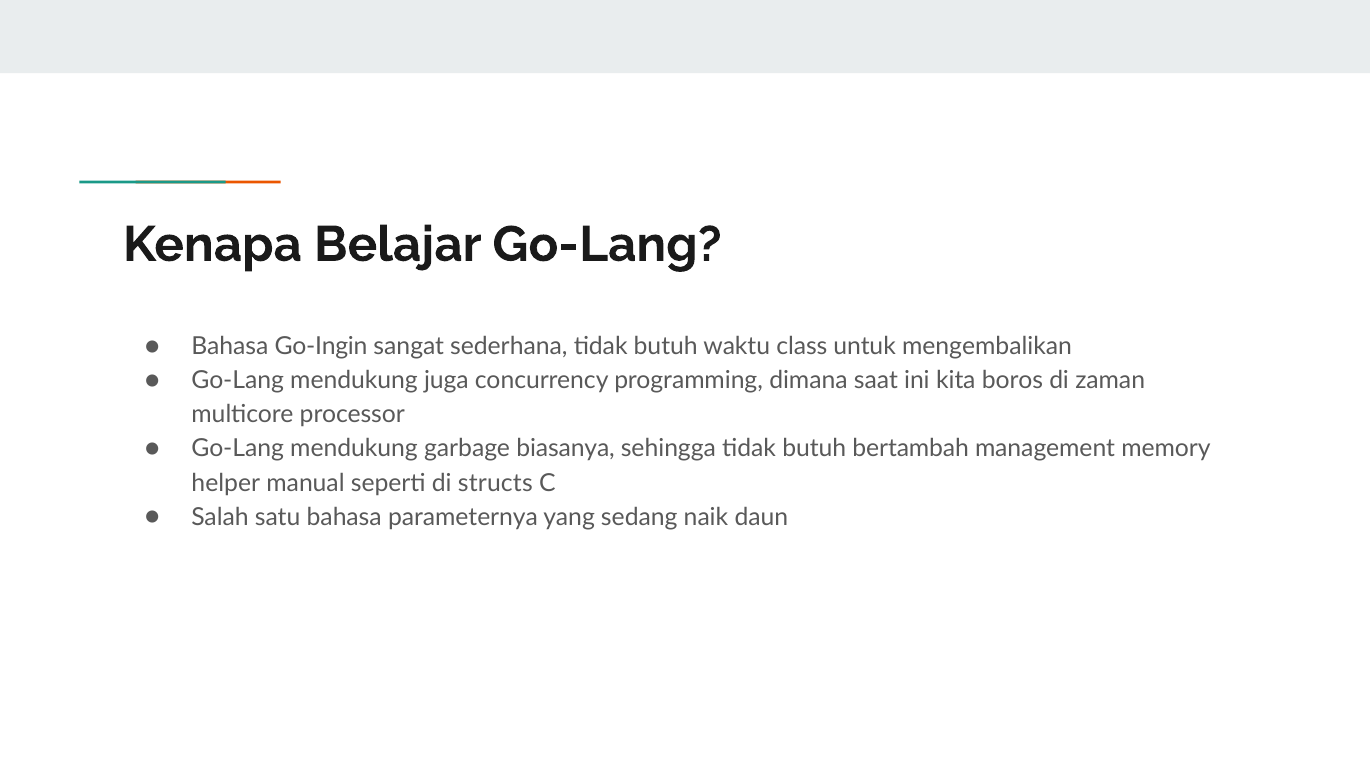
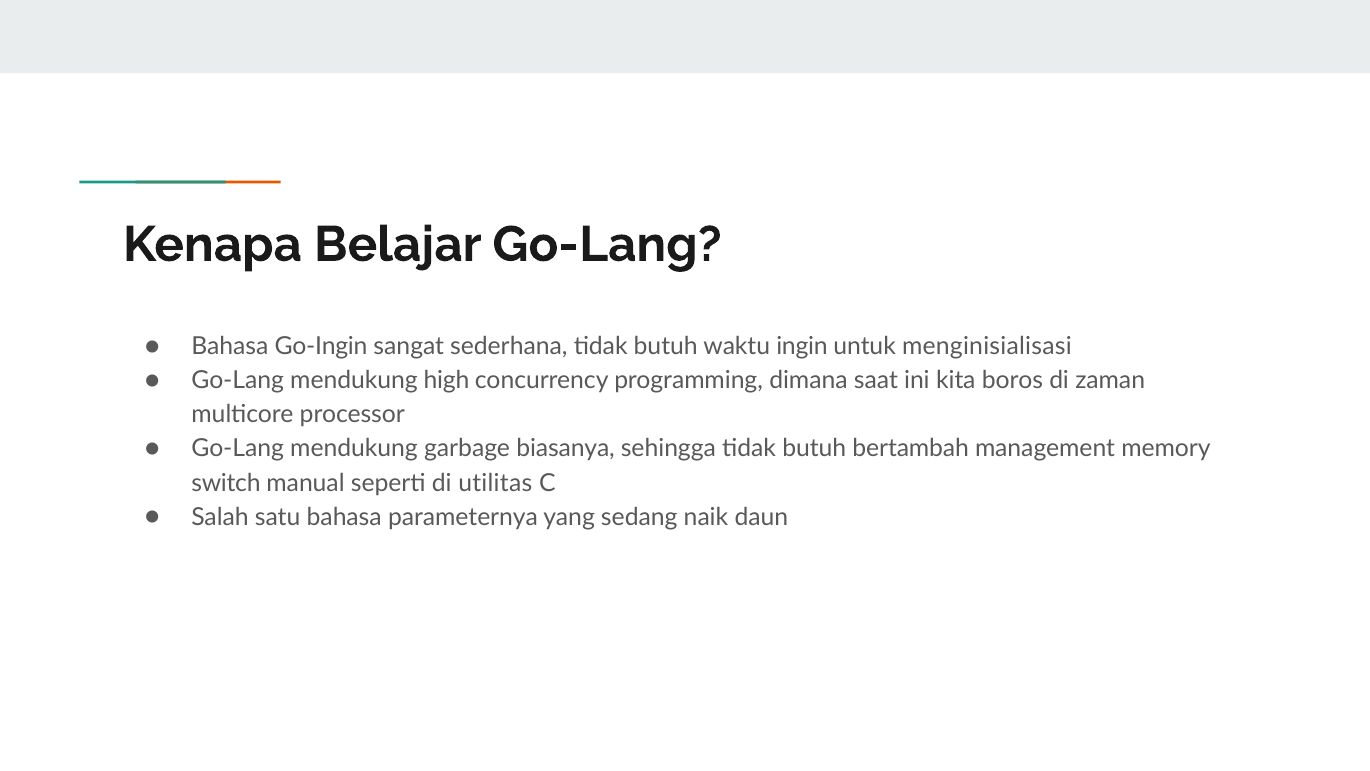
class: class -> ingin (802, 346)
mengembalikan: mengembalikan -> menginisialisasi (987, 346)
juga: juga -> high (446, 380)
helper: helper -> switch (226, 483)
structs: structs -> utilitas (495, 483)
